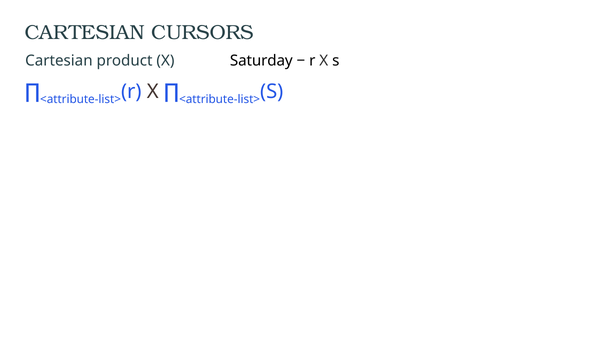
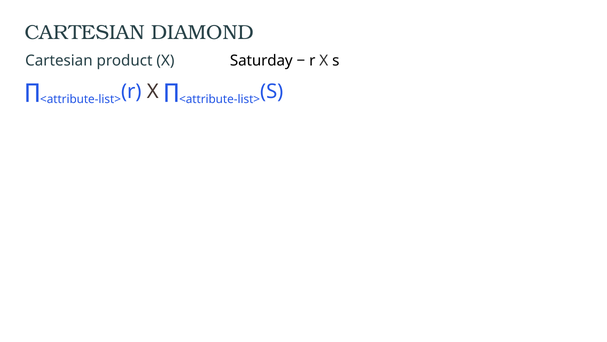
CURSORS: CURSORS -> DIAMOND (202, 33)
